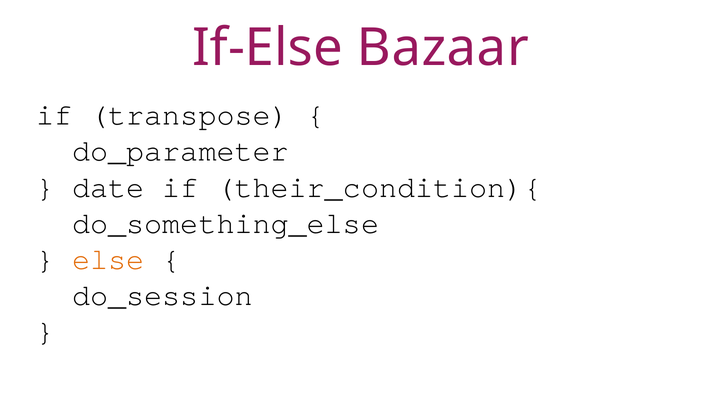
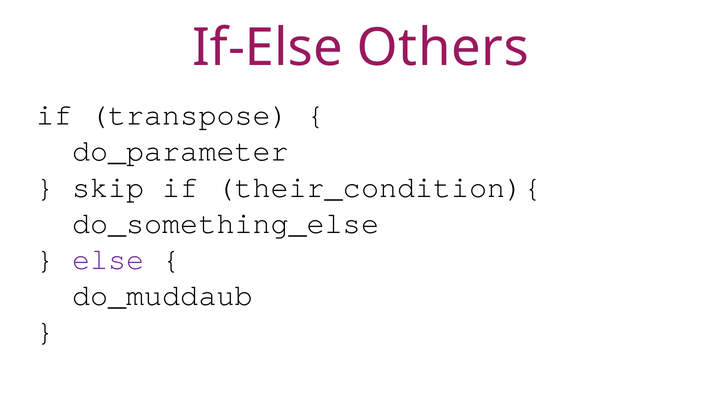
Bazaar: Bazaar -> Others (443, 48)
date: date -> skip (108, 187)
else colour: orange -> purple (108, 259)
do_session: do_session -> do_muddaub (162, 295)
